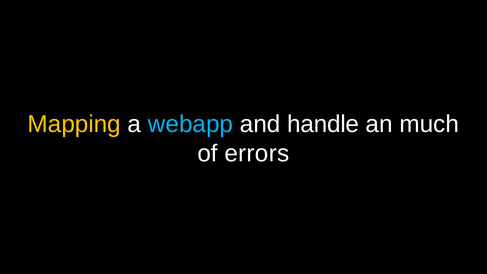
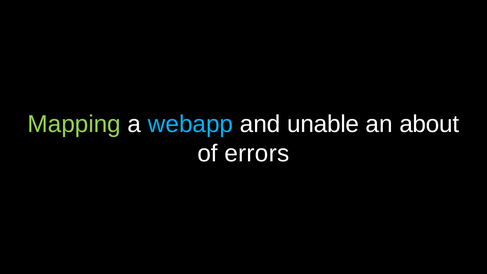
Mapping colour: yellow -> light green (74, 124)
handle: handle -> unable (323, 124)
much: much -> about (429, 124)
